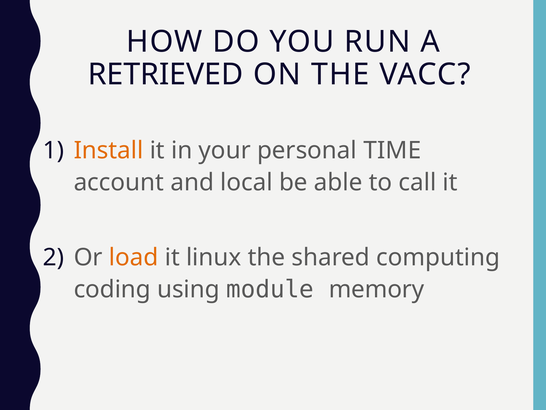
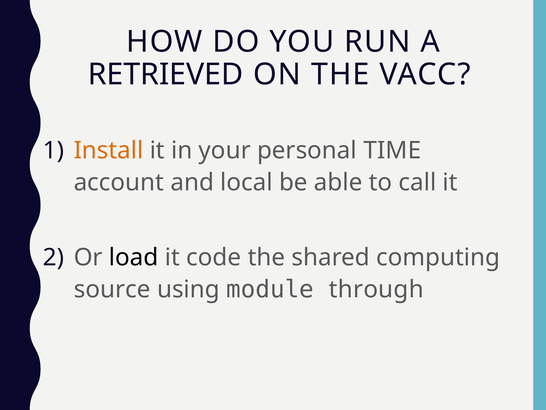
load colour: orange -> black (134, 257)
linux: linux -> code (214, 257)
coding: coding -> source (112, 289)
memory: memory -> through (376, 289)
